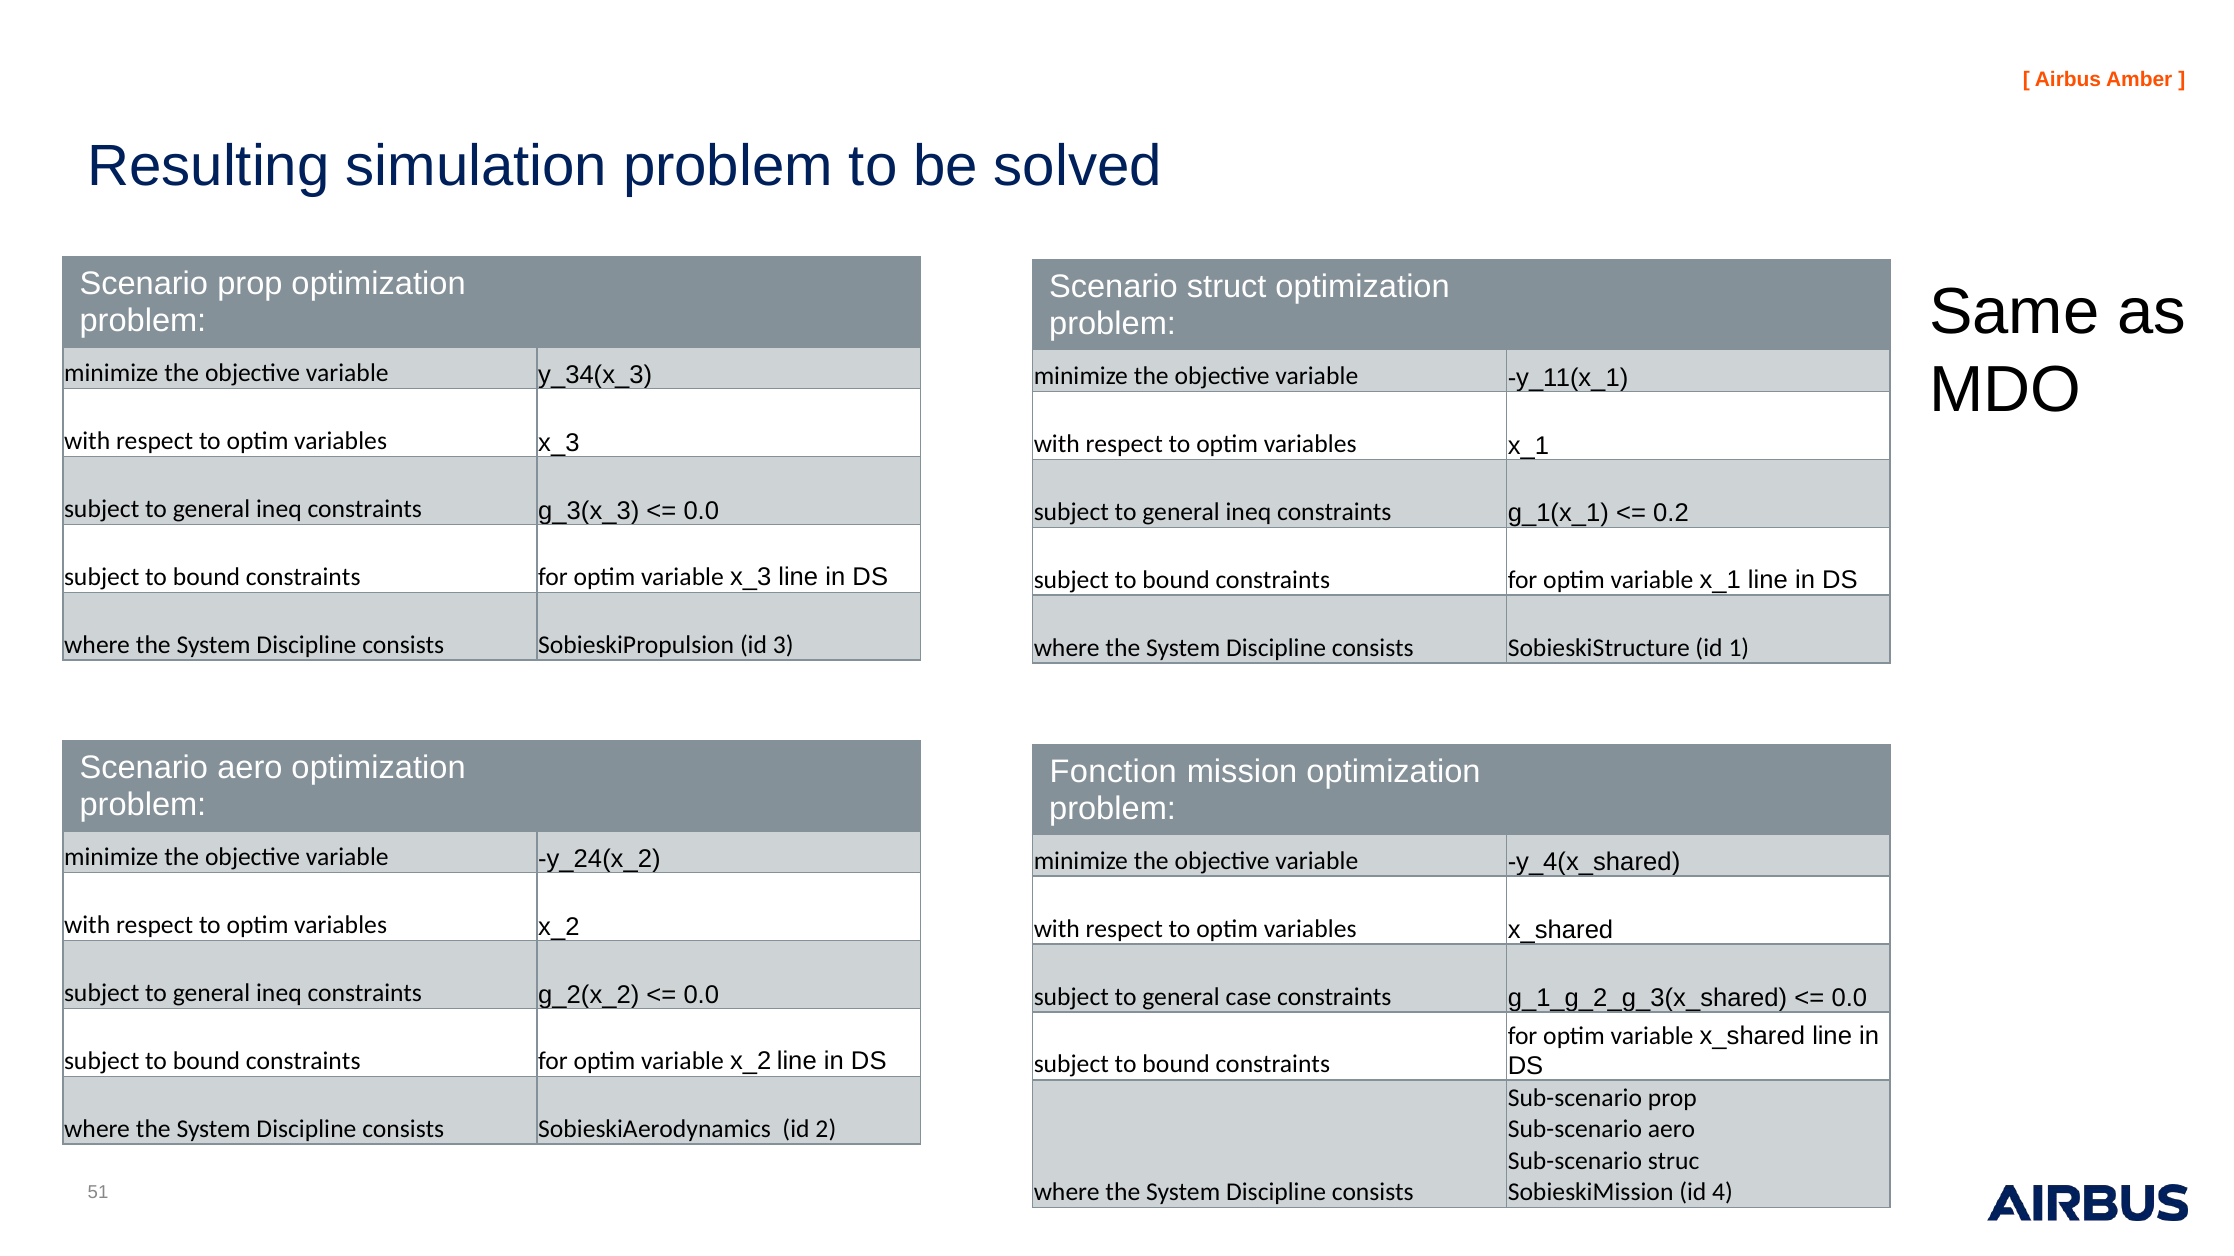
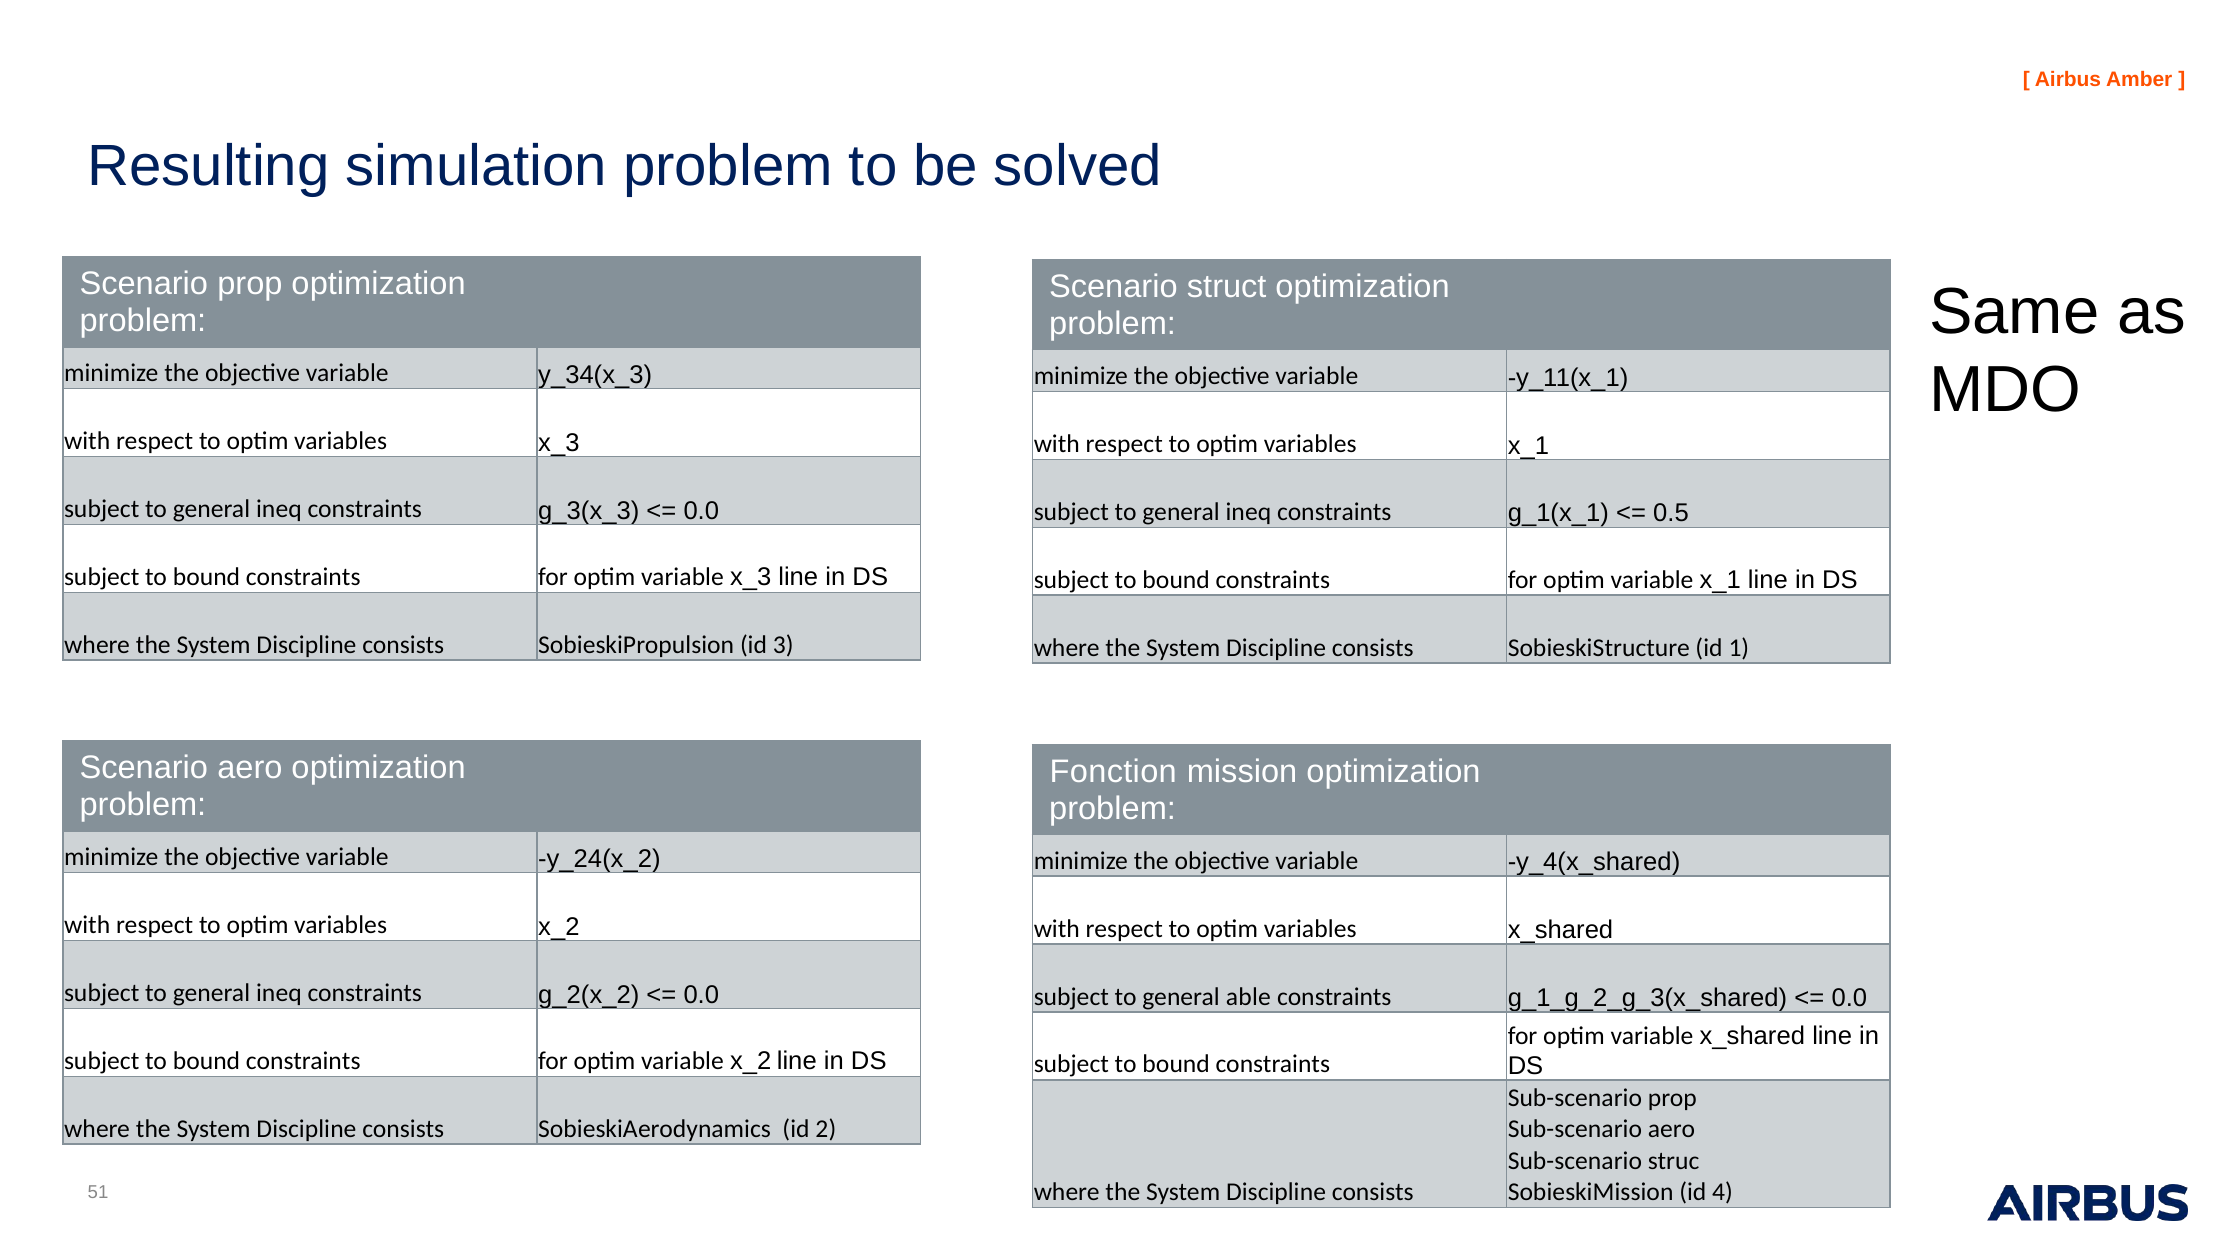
0.2: 0.2 -> 0.5 (1671, 514)
case: case -> able (1248, 997)
